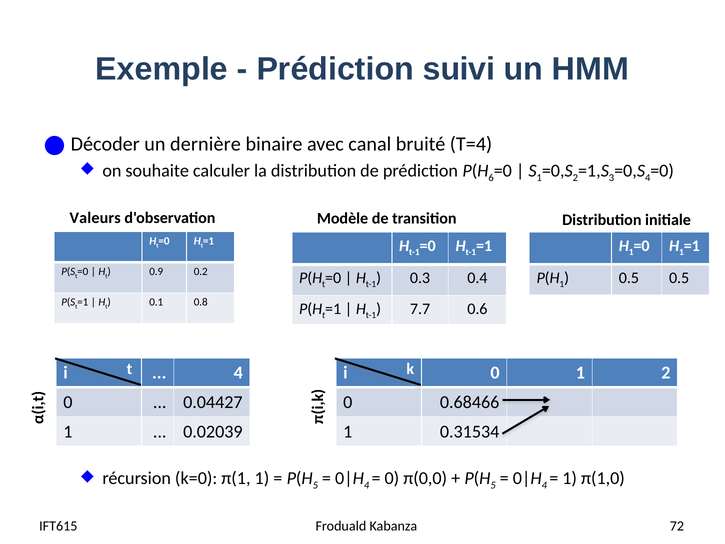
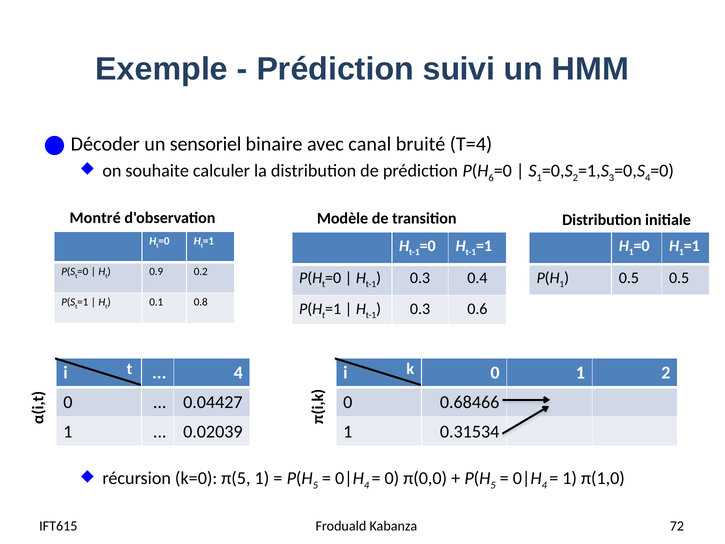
dernière: dernière -> sensoriel (206, 144)
Valeurs: Valeurs -> Montré (95, 218)
7.7: 7.7 -> 0.3 (420, 309)
π(1: π(1 -> π(5 (236, 478)
